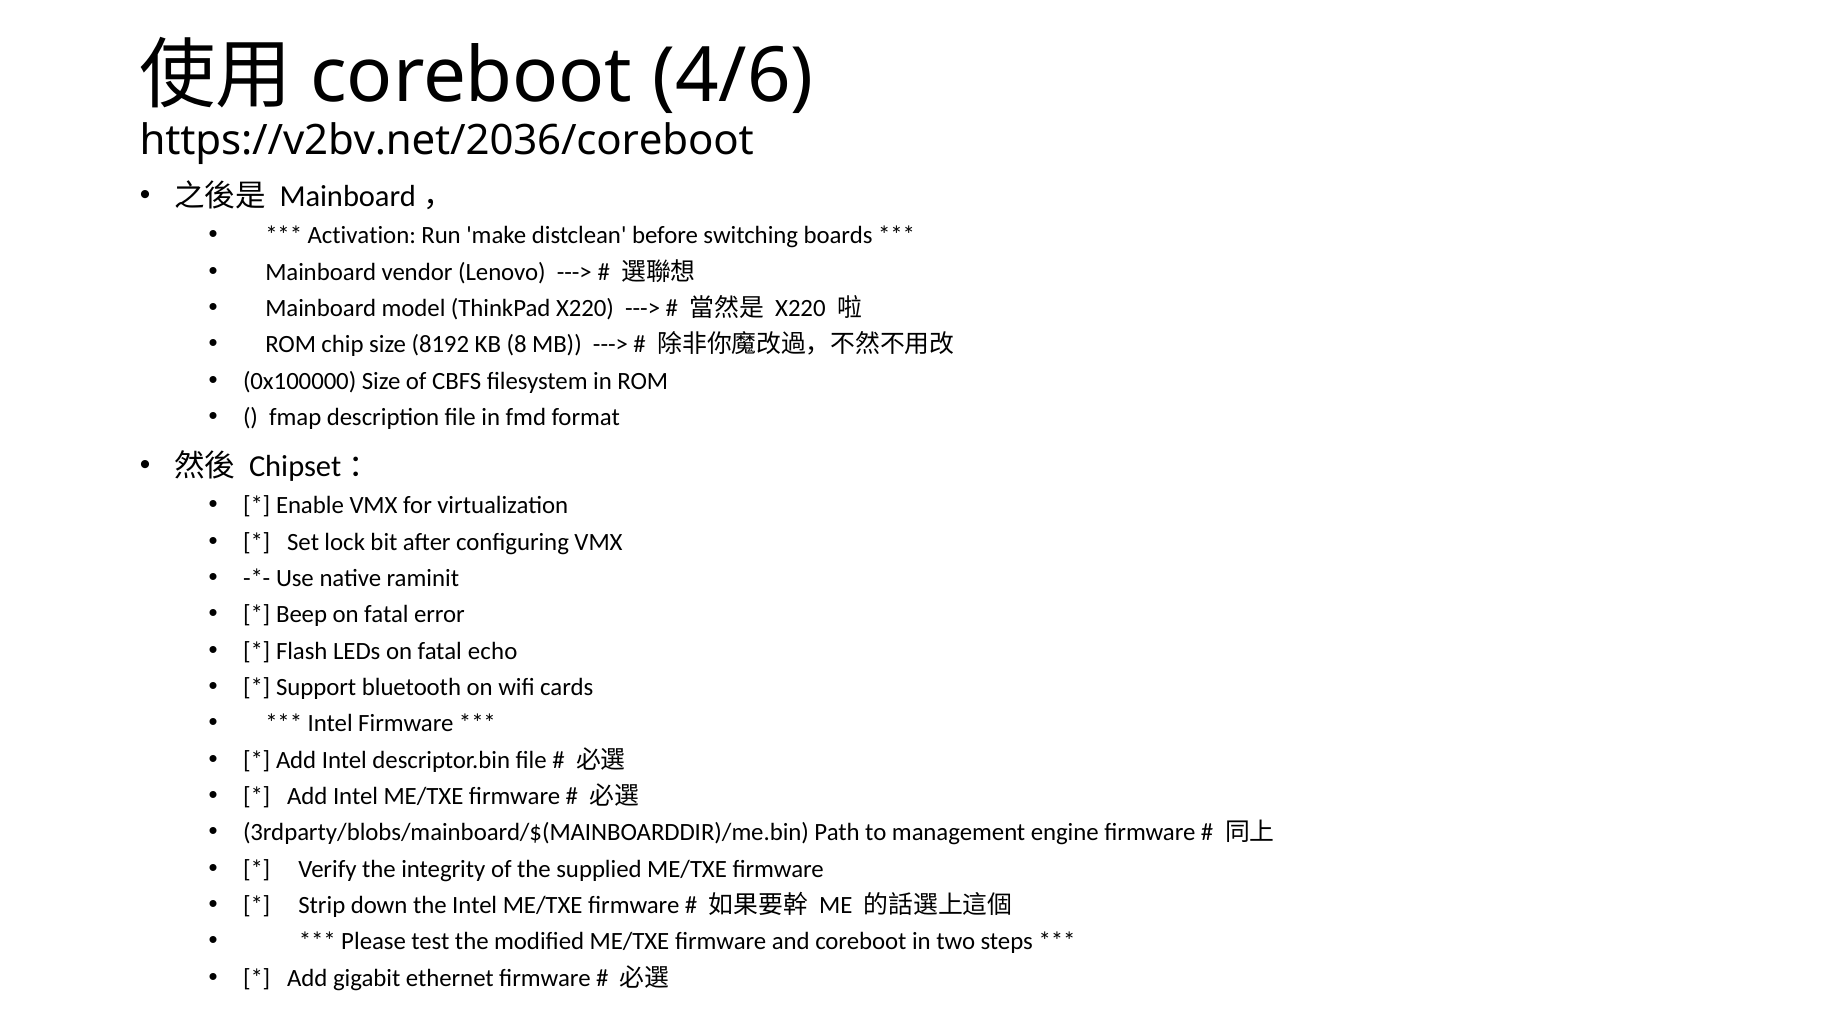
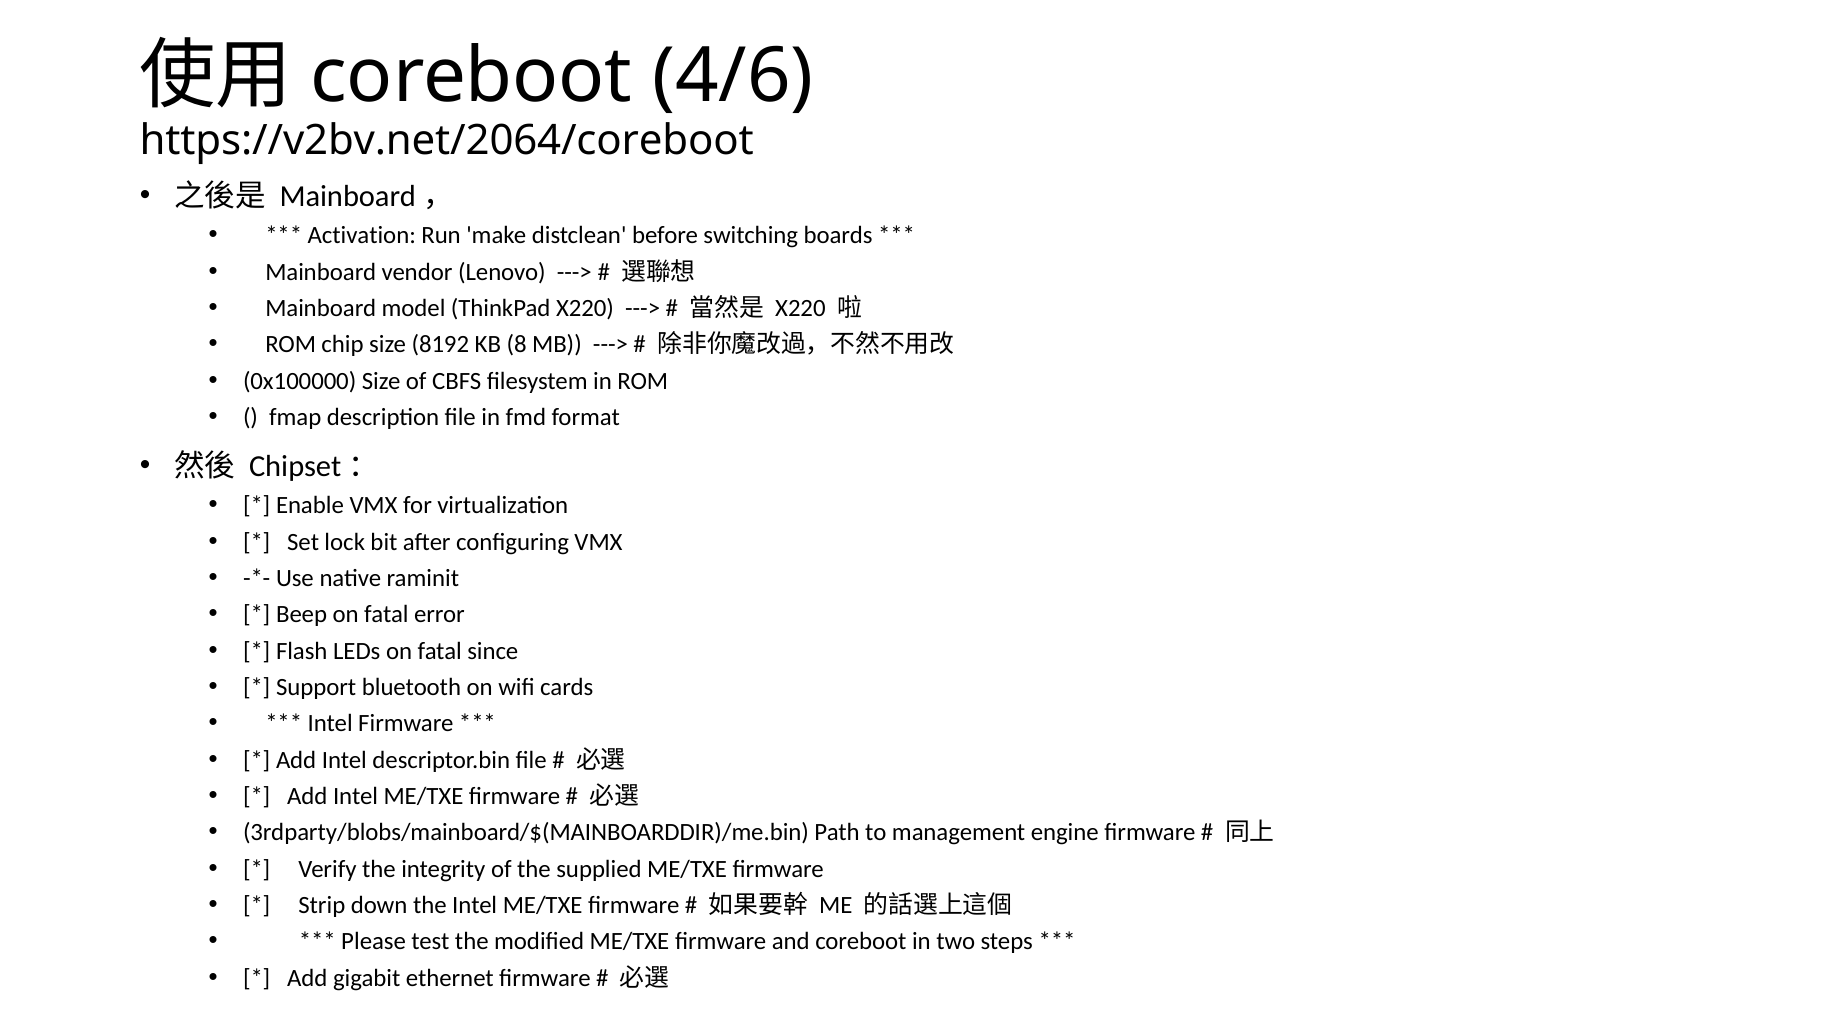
https://v2bv.net/2036/coreboot: https://v2bv.net/2036/coreboot -> https://v2bv.net/2064/coreboot (447, 141)
echo: echo -> since (493, 651)
